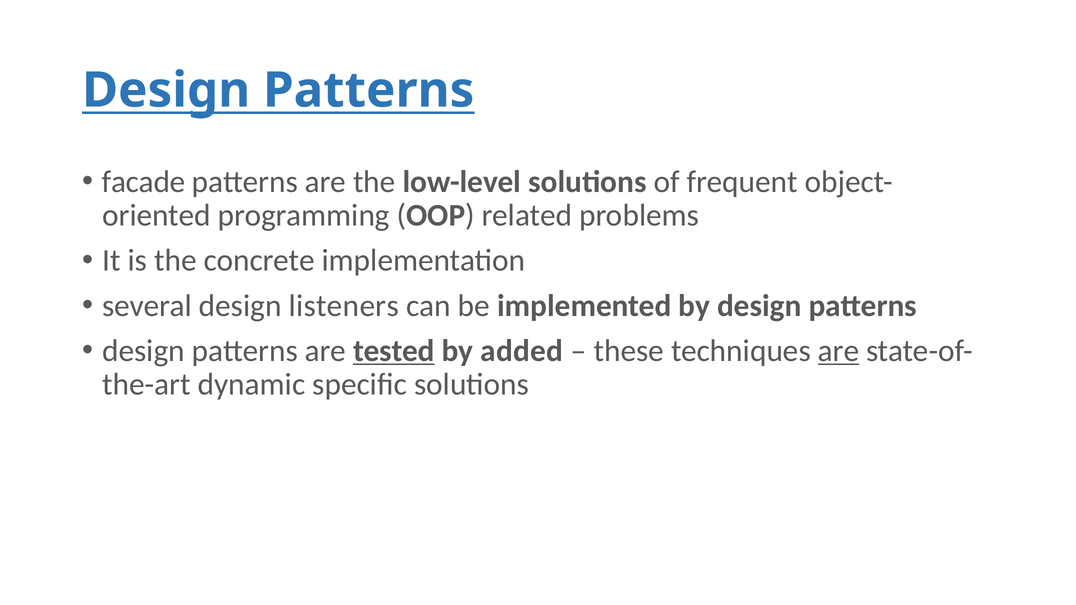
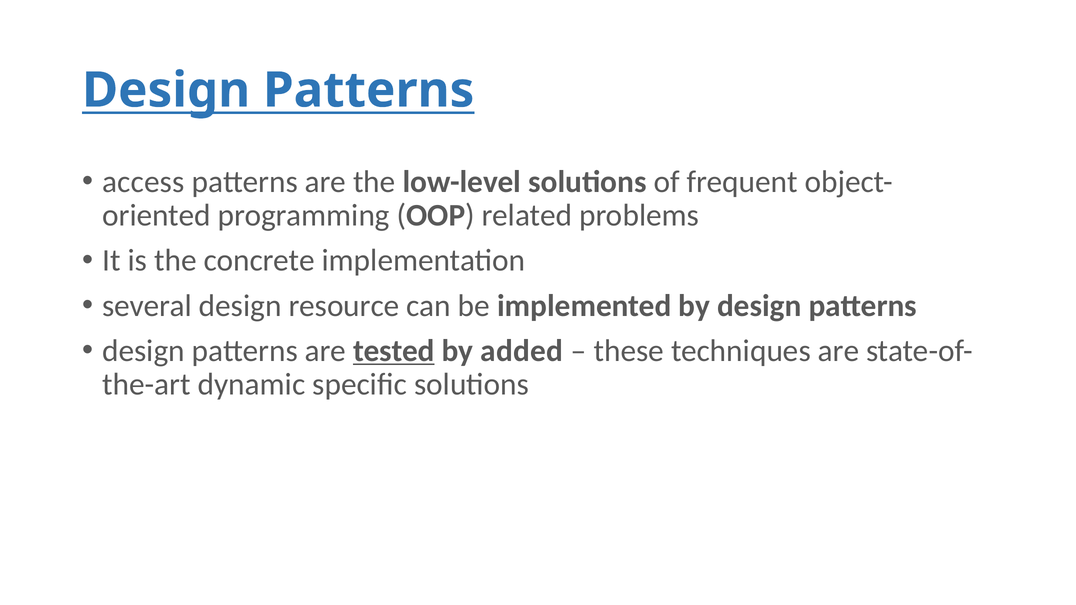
facade: facade -> access (143, 182)
listeners: listeners -> resource (344, 306)
are underline: present -> none (839, 351)
